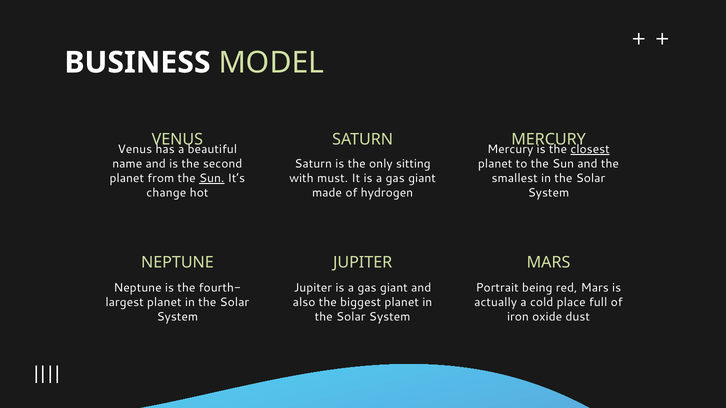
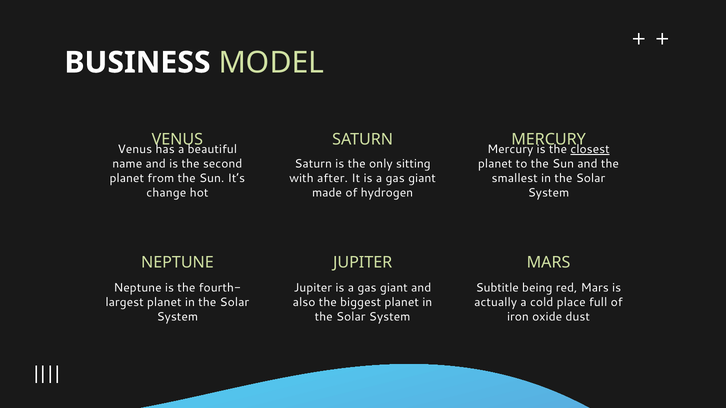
Sun underline: present -> none (212, 178)
must: must -> after (333, 178)
Portrait: Portrait -> Subtitle (497, 288)
